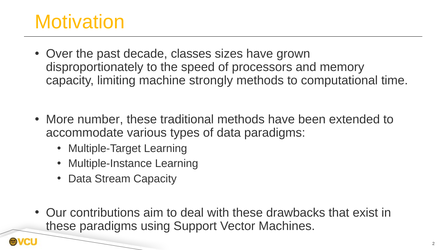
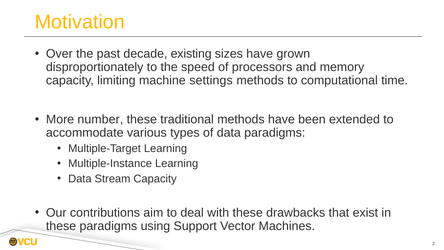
classes: classes -> existing (191, 54)
strongly: strongly -> settings (211, 80)
